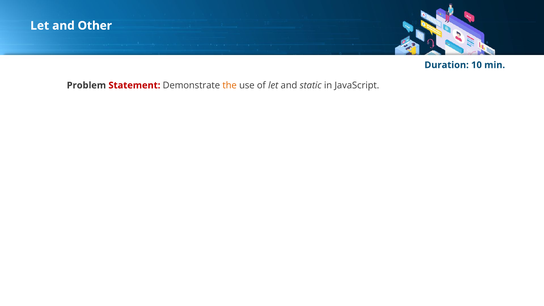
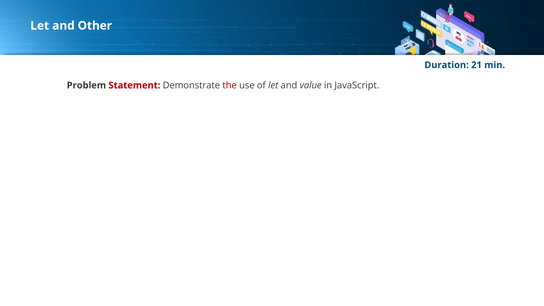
10: 10 -> 21 (477, 65)
the colour: orange -> red (230, 85)
static: static -> value (311, 85)
